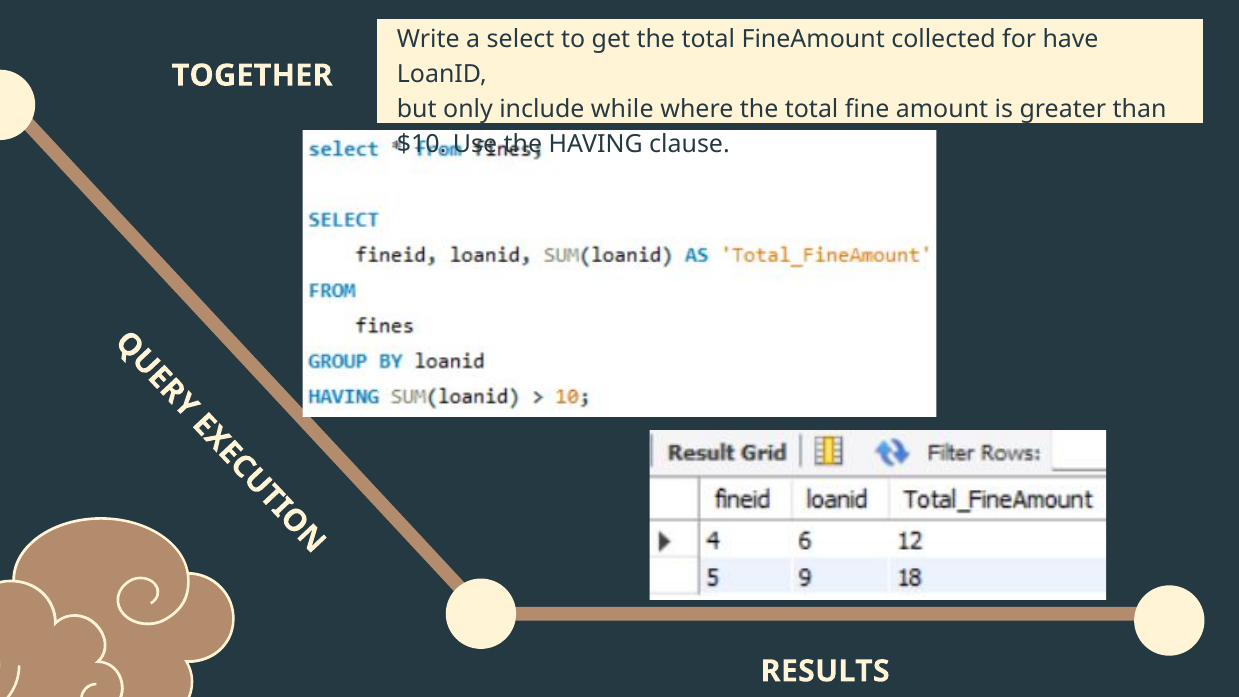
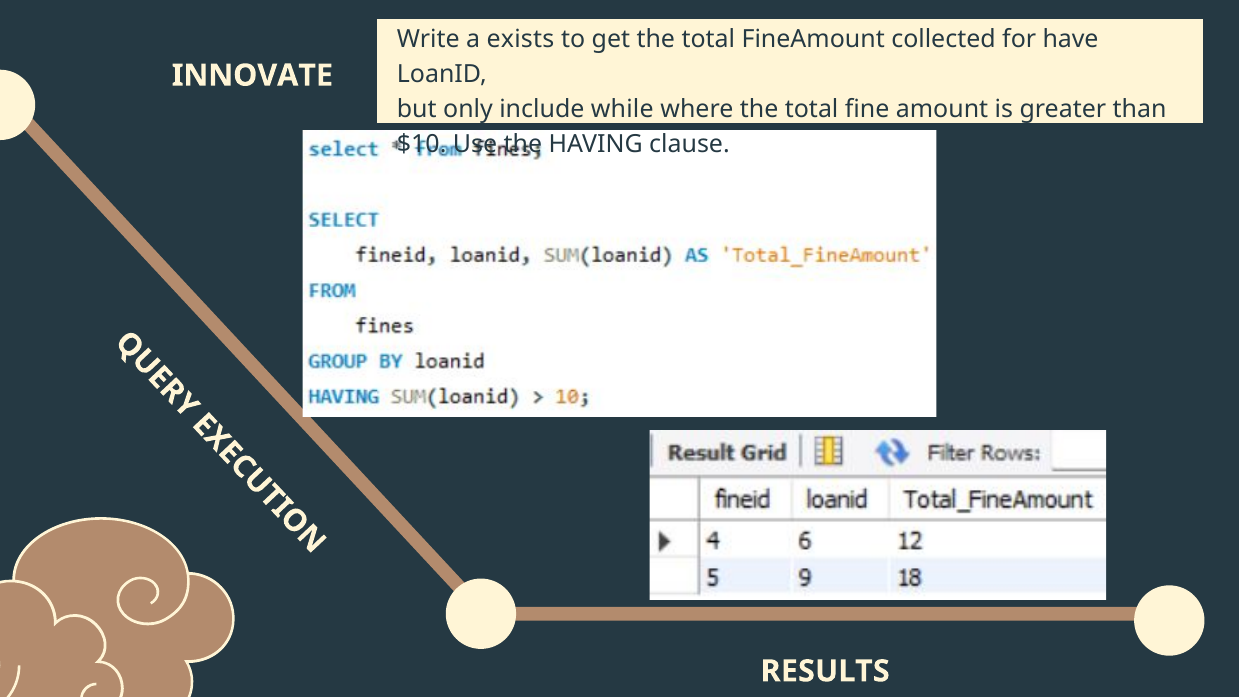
select: select -> exists (520, 39)
TOGETHER: TOGETHER -> INNOVATE (252, 75)
